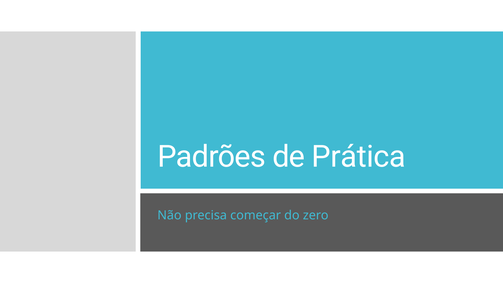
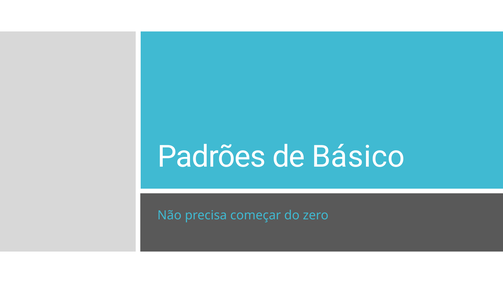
Prática: Prática -> Básico (358, 157)
